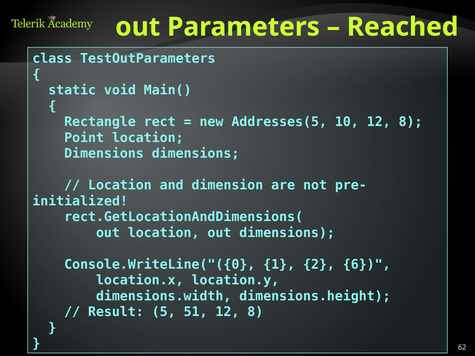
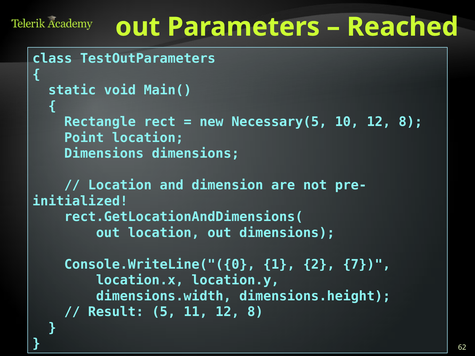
Addresses(5: Addresses(5 -> Necessary(5 (279, 122)
6: 6 -> 7 (367, 265)
51: 51 -> 11 (196, 312)
